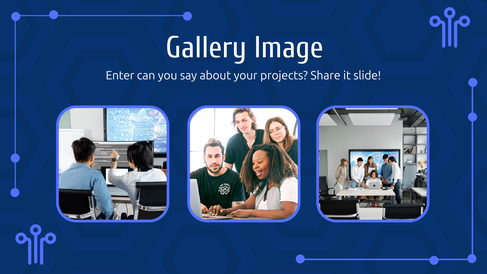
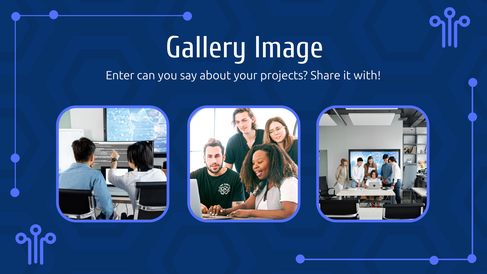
slide: slide -> with (367, 76)
